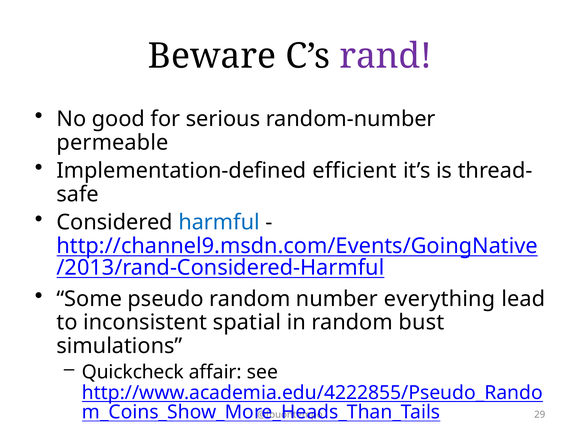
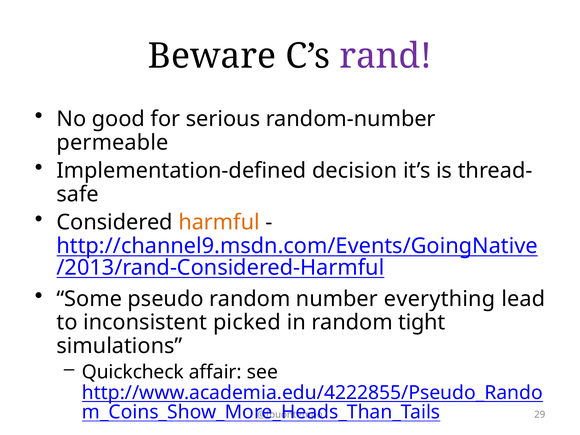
efficient: efficient -> decision (355, 171)
harmful colour: blue -> orange (219, 222)
spatial: spatial -> picked (247, 322)
bust: bust -> tight (422, 322)
